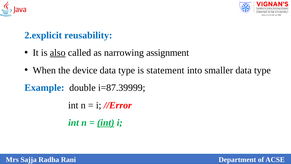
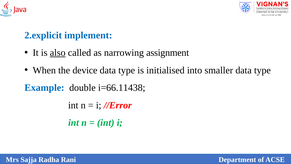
reusability: reusability -> implement (88, 35)
statement: statement -> initialised (165, 70)
i=87.39999: i=87.39999 -> i=66.11438 (122, 88)
int underline: present -> none (106, 123)
